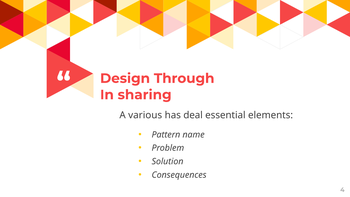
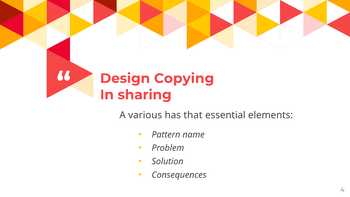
Through: Through -> Copying (184, 78)
deal: deal -> that (193, 115)
